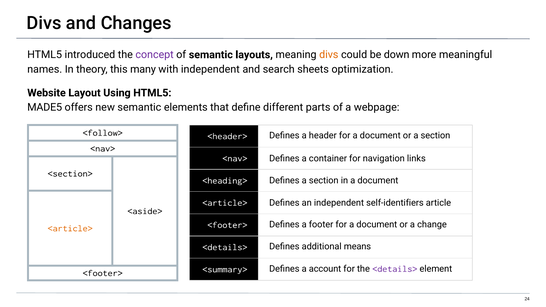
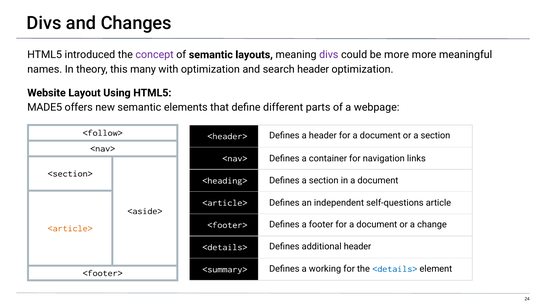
divs colour: orange -> purple (329, 55)
be down: down -> more (397, 55)
with independent: independent -> optimization (210, 69)
search sheets: sheets -> header (313, 69)
self-identifiers: self-identifiers -> self-questions (395, 203)
additional means: means -> header (357, 247)
account: account -> working (325, 269)
<details> colour: purple -> blue (395, 269)
